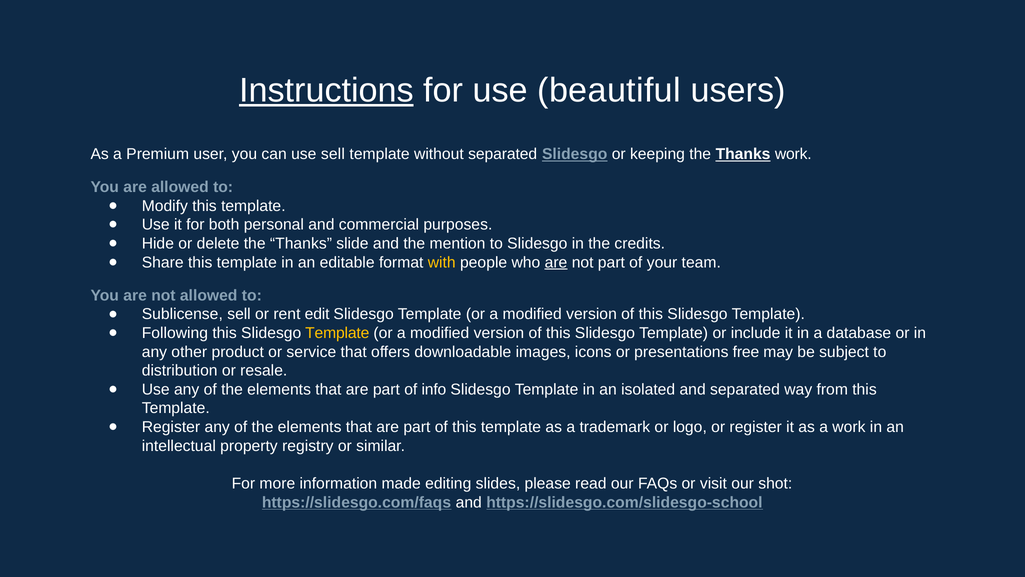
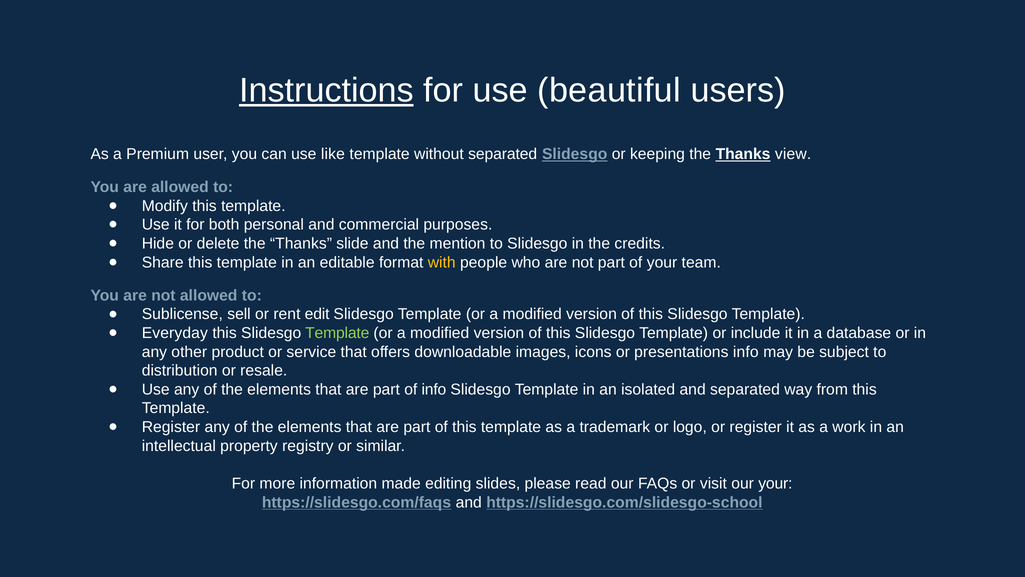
use sell: sell -> like (333, 154)
Thanks work: work -> view (793, 154)
are underline: present -> none (556, 262)
Following: Following -> Everyday (175, 333)
Template colour: yellow -> light green (337, 333)
presentations free: free -> info (746, 352)
our shot: shot -> your (775, 483)
